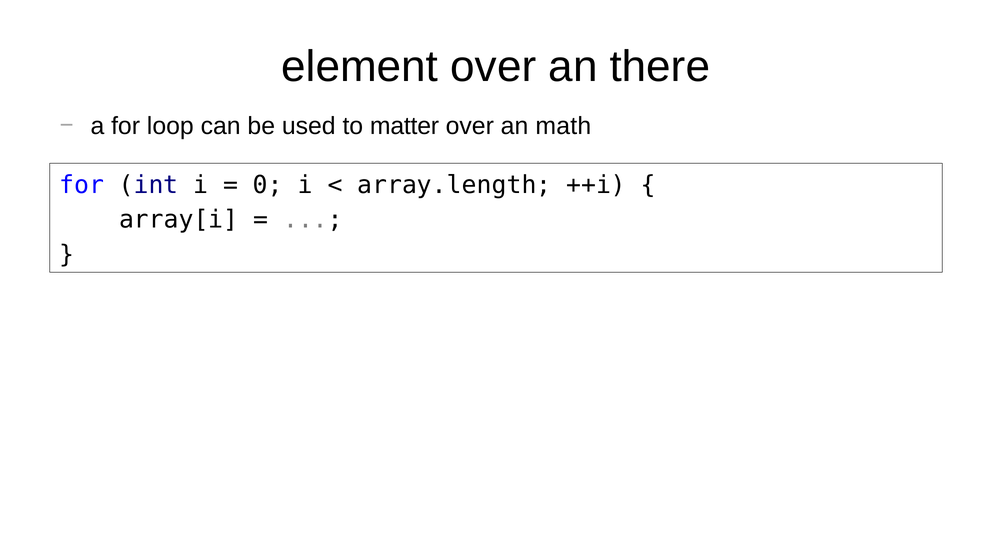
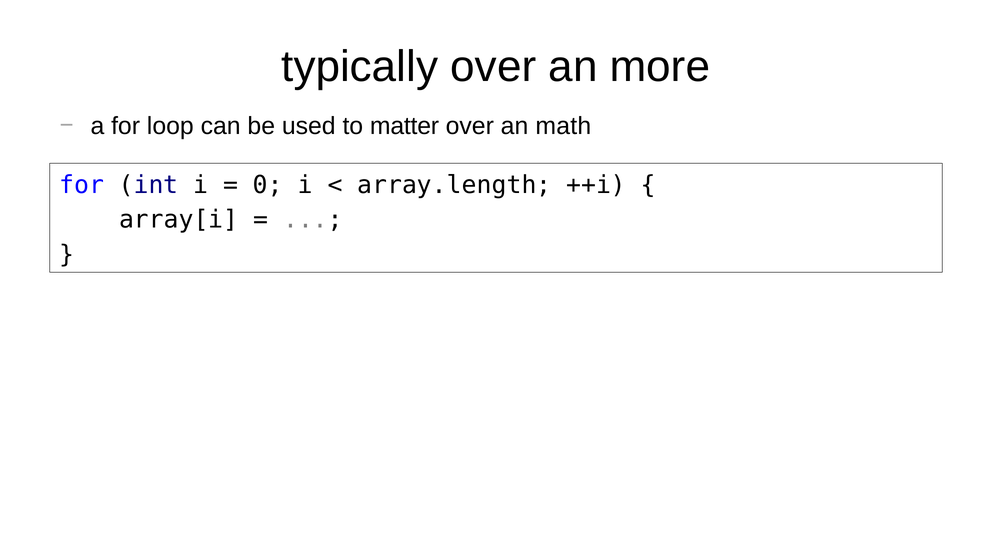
element: element -> typically (360, 67)
there: there -> more (660, 67)
